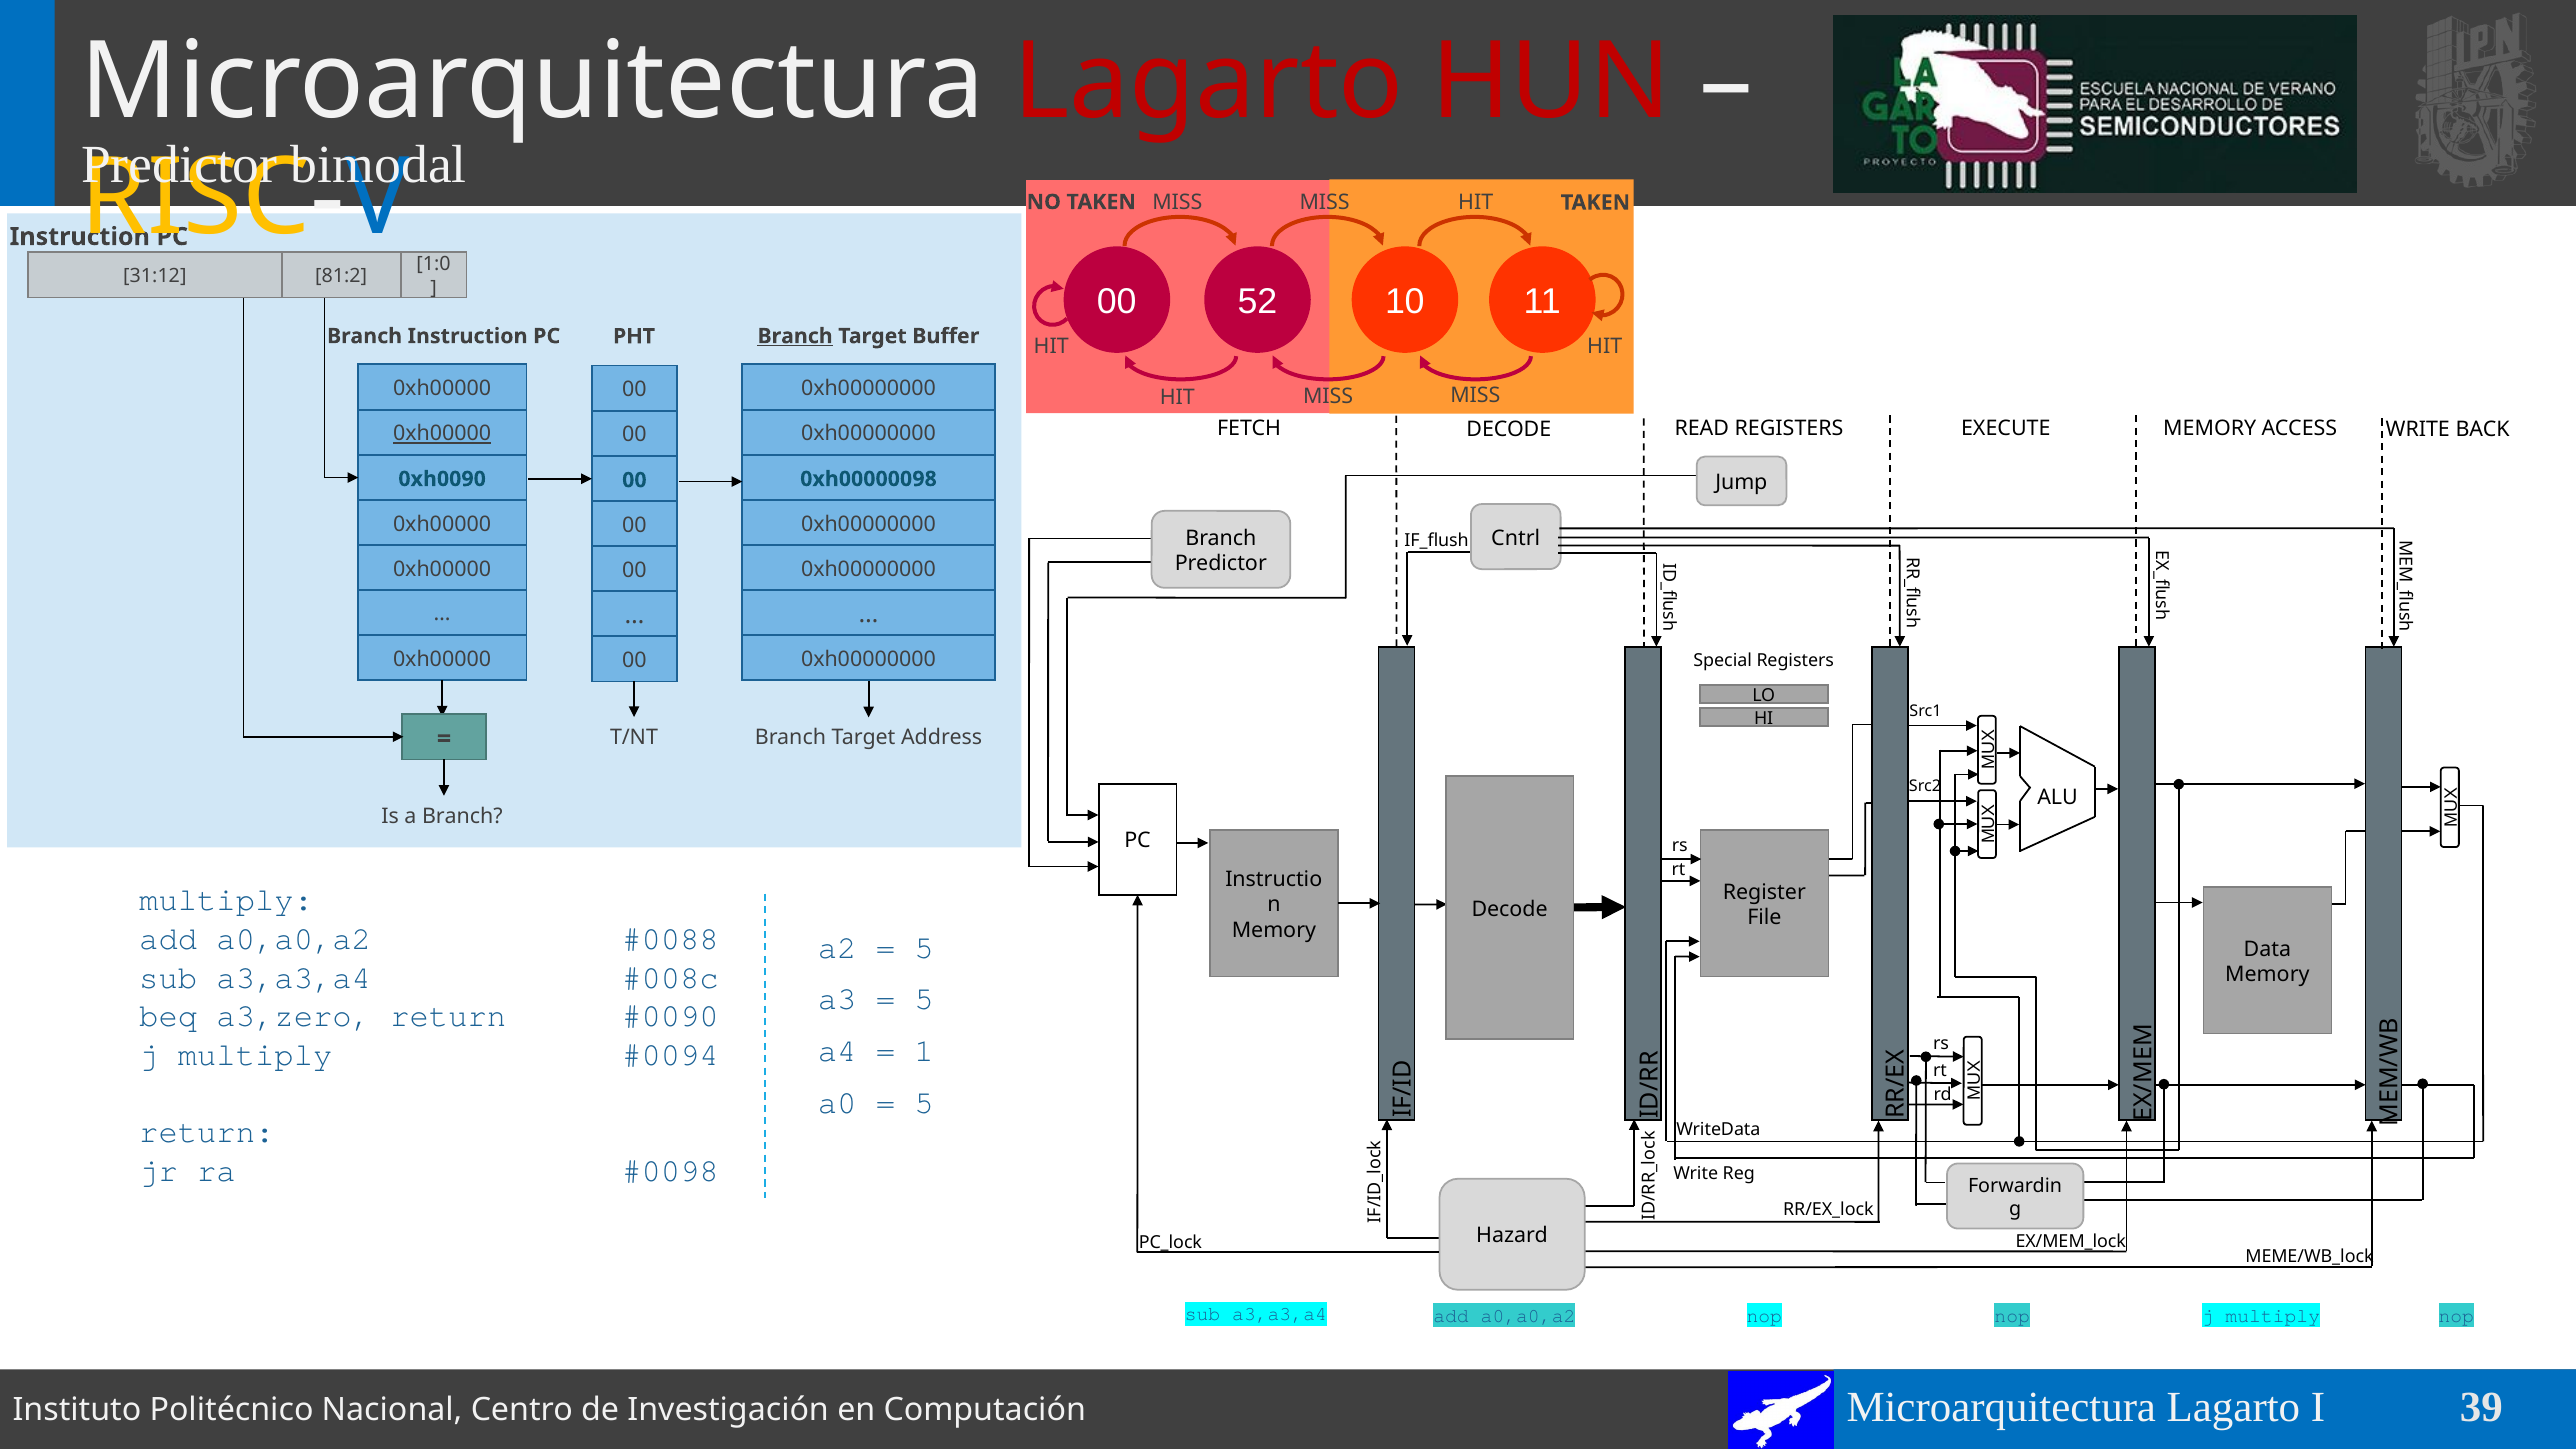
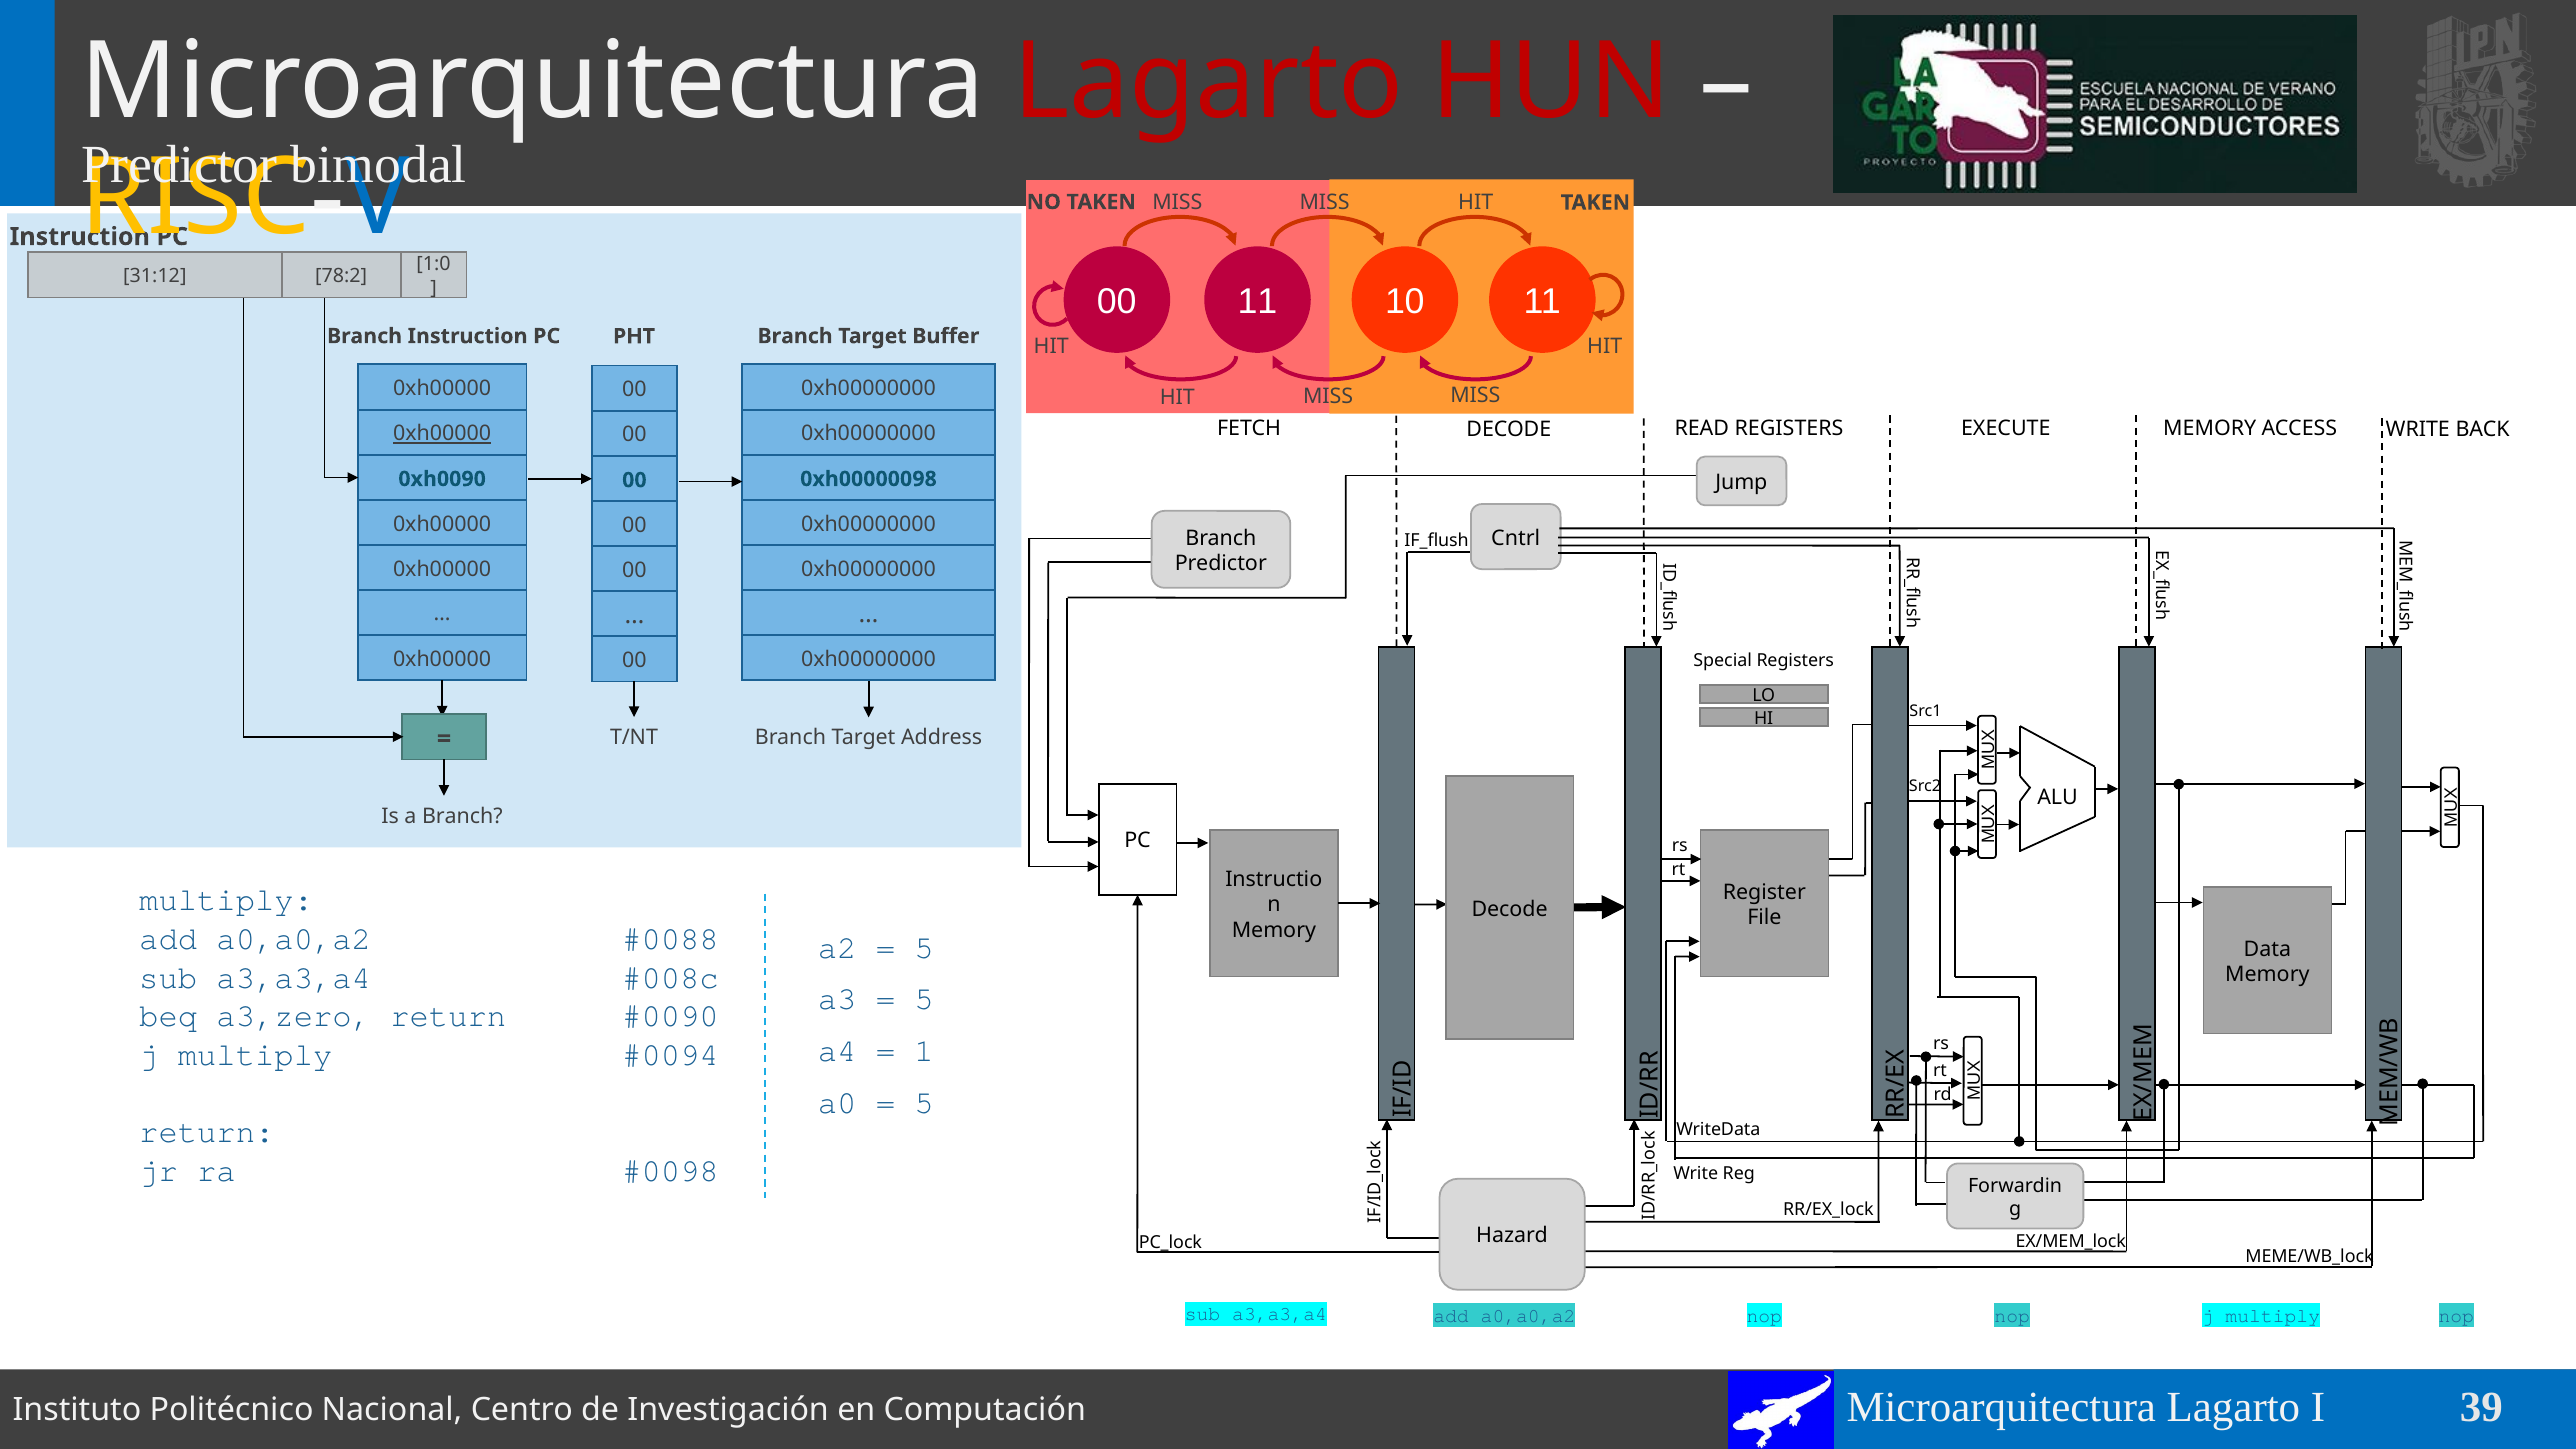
81:2: 81:2 -> 78:2 (341, 276)
00 52: 52 -> 11 (1257, 302)
Branch underline: present -> none (795, 336)
